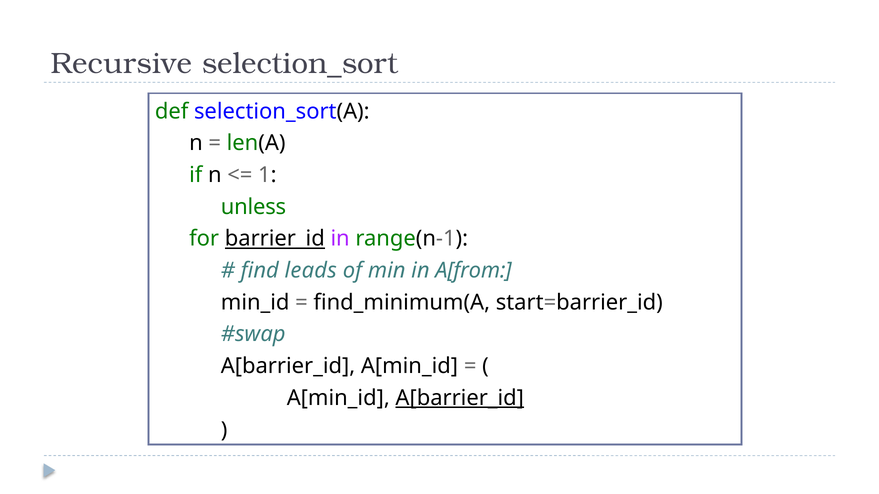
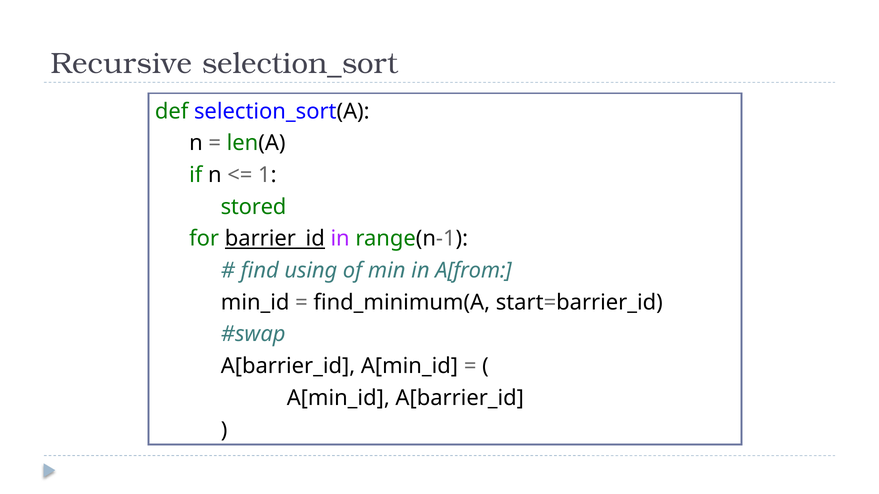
unless: unless -> stored (254, 207)
leads: leads -> using (311, 271)
A[barrier_id underline: present -> none (460, 398)
